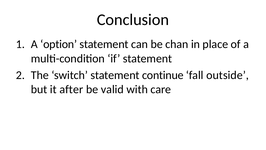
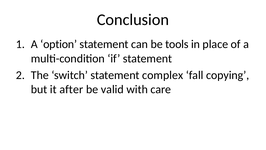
chan: chan -> tools (177, 44)
continue: continue -> complex (163, 75)
outside: outside -> copying (228, 75)
